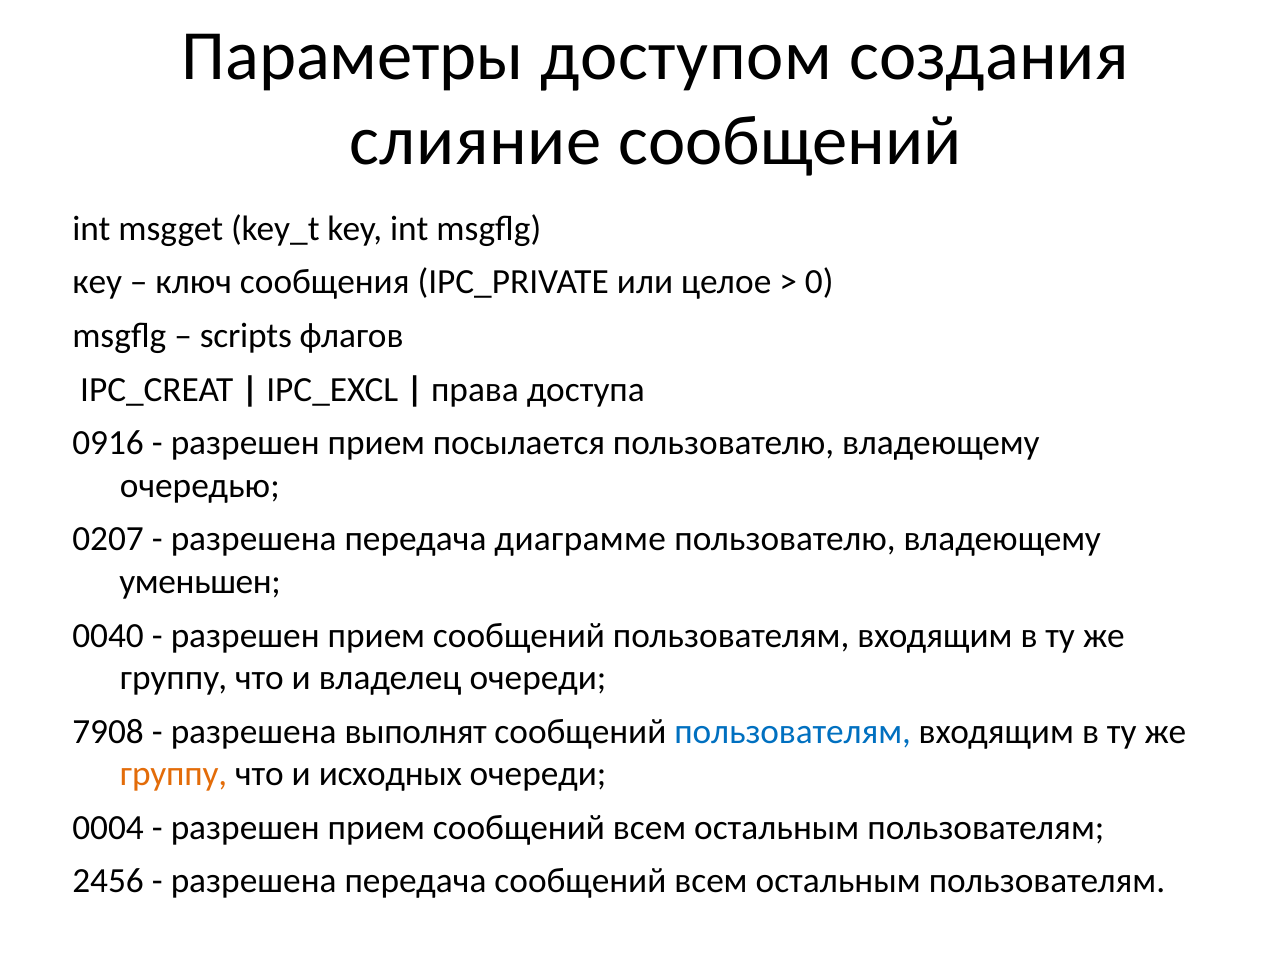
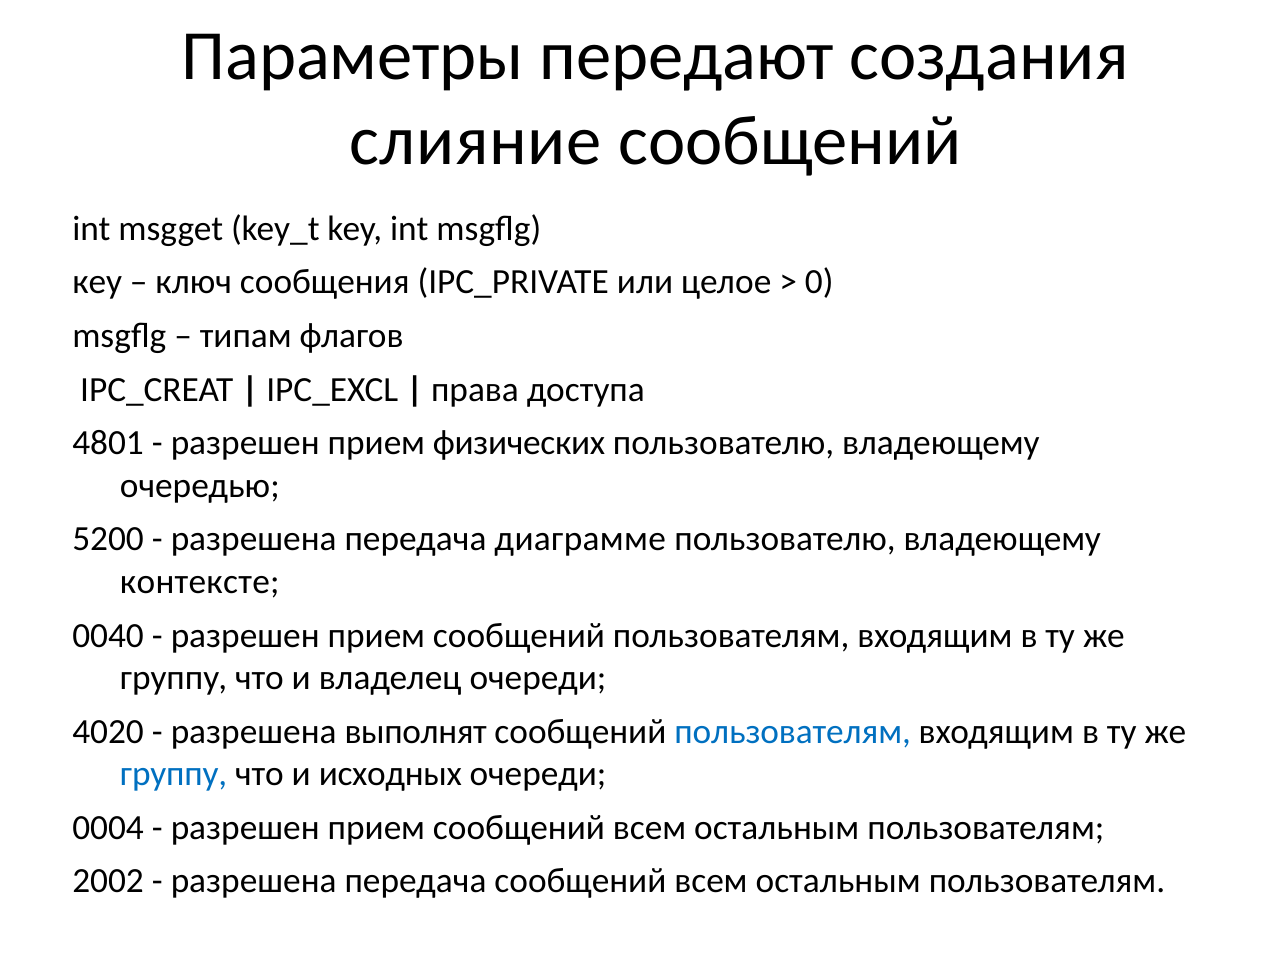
доступом: доступом -> передают (687, 56)
scripts: scripts -> типам (246, 336)
0916: 0916 -> 4801 (108, 443)
посылается: посылается -> физических (519, 443)
0207: 0207 -> 5200 (108, 539)
уменьшен: уменьшен -> контексте (200, 582)
7908: 7908 -> 4020 (108, 732)
группу colour: orange -> blue (174, 774)
2456: 2456 -> 2002 (108, 881)
